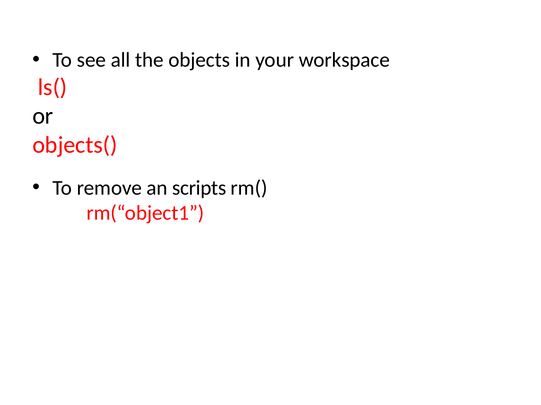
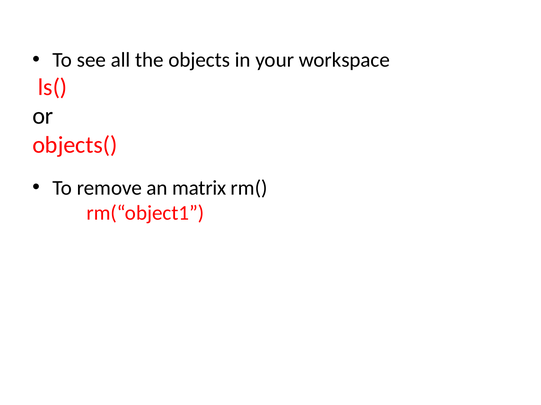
scripts: scripts -> matrix (199, 188)
